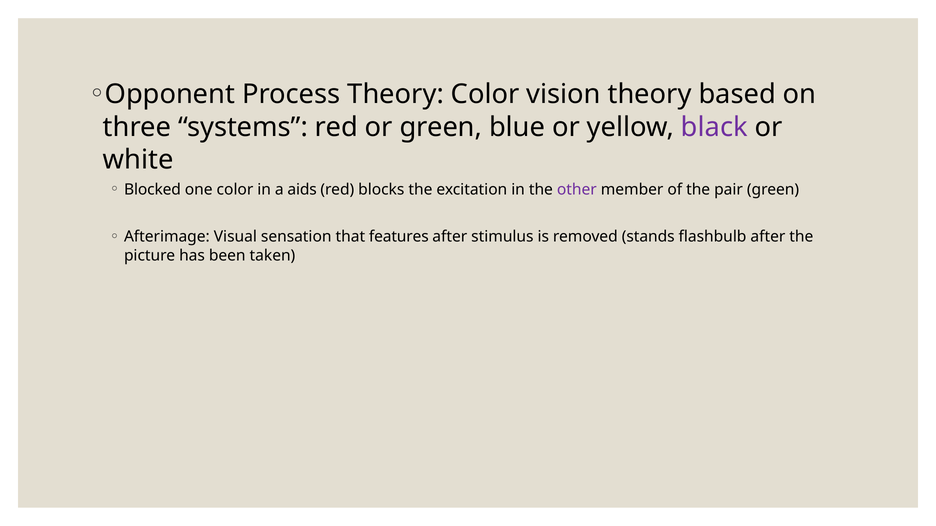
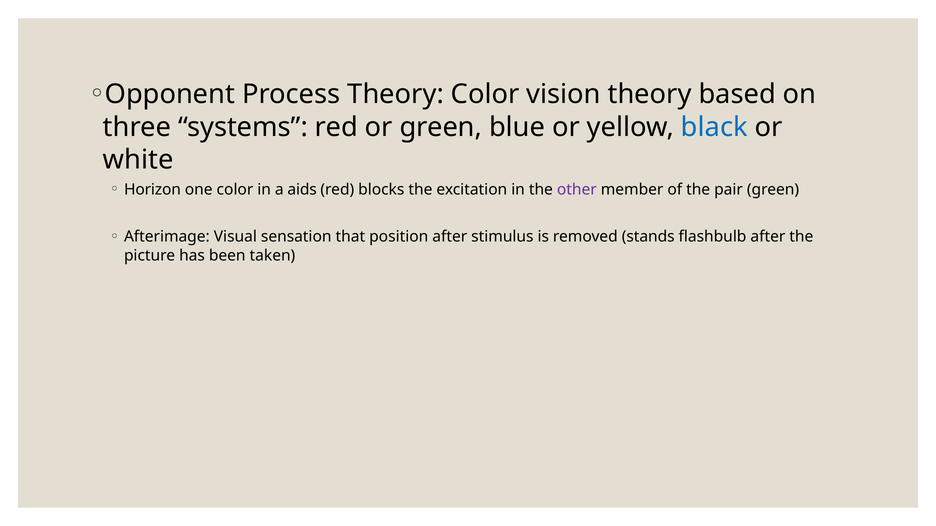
black colour: purple -> blue (714, 127)
Blocked: Blocked -> Horizon (152, 190)
features: features -> position (399, 237)
